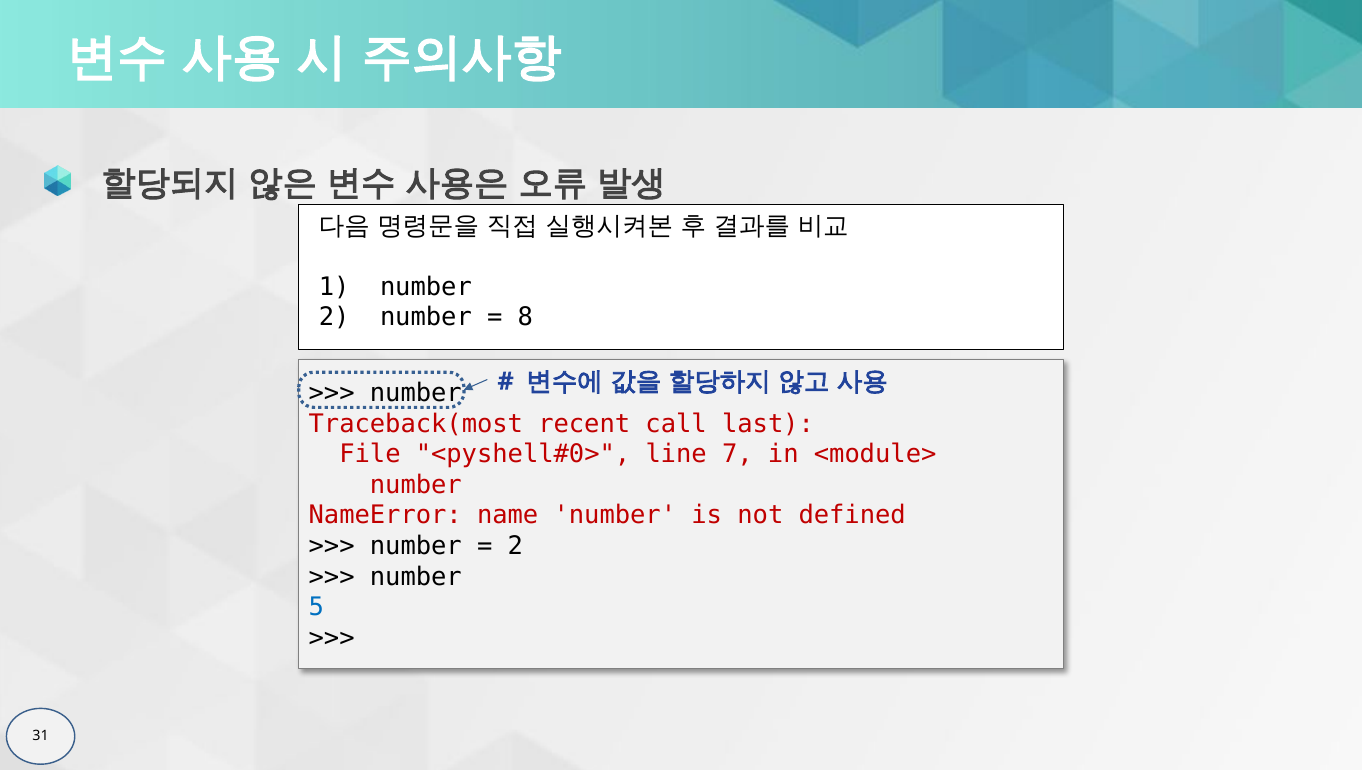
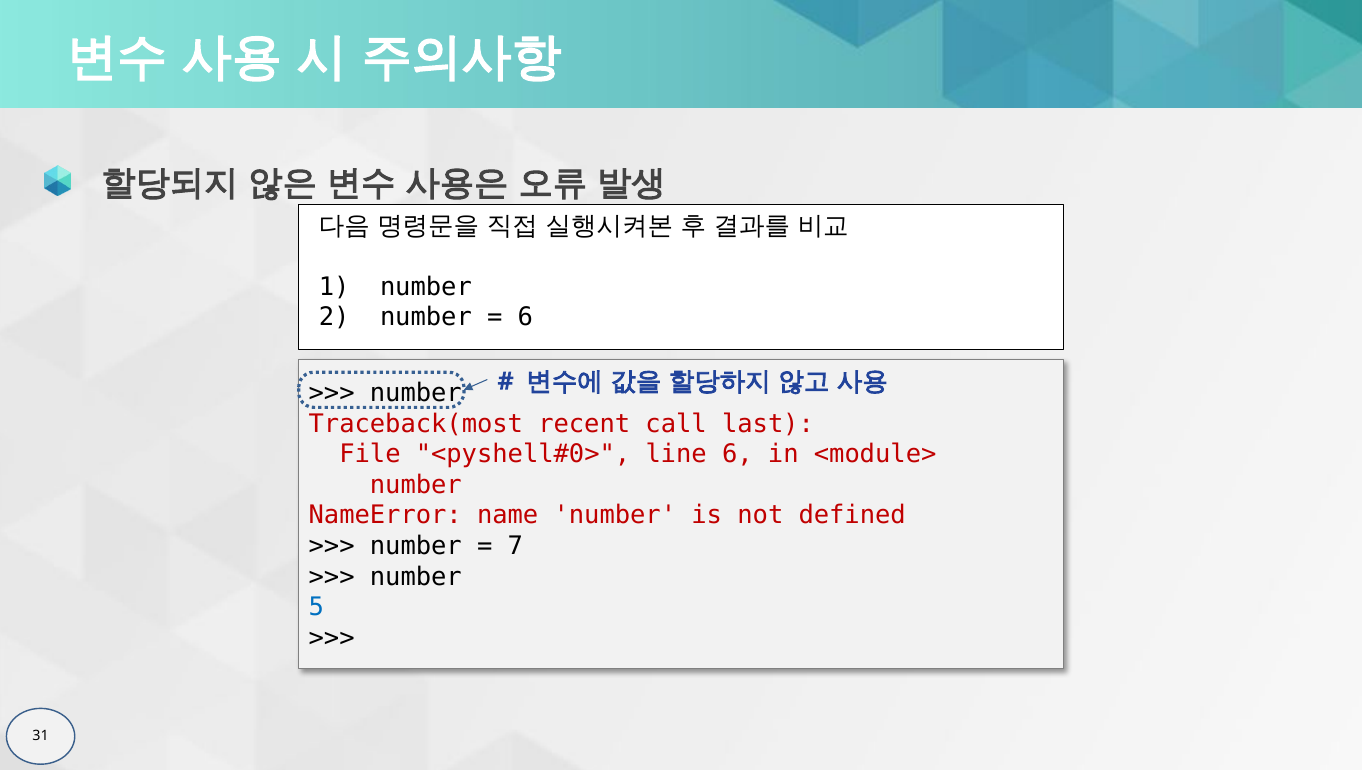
8: 8 -> 6 (525, 317)
line 7: 7 -> 6 (737, 454)
2: 2 -> 7 (515, 546)
